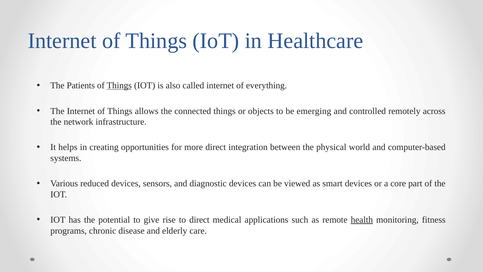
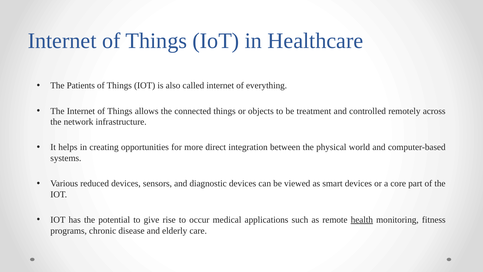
Things underline: present -> none (119, 86)
emerging: emerging -> treatment (314, 111)
to direct: direct -> occur (199, 220)
